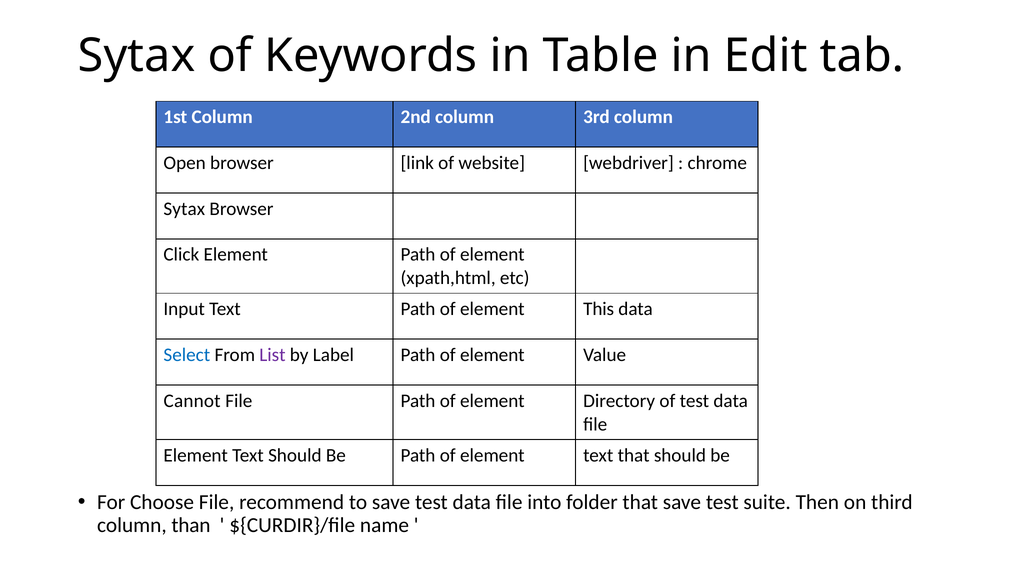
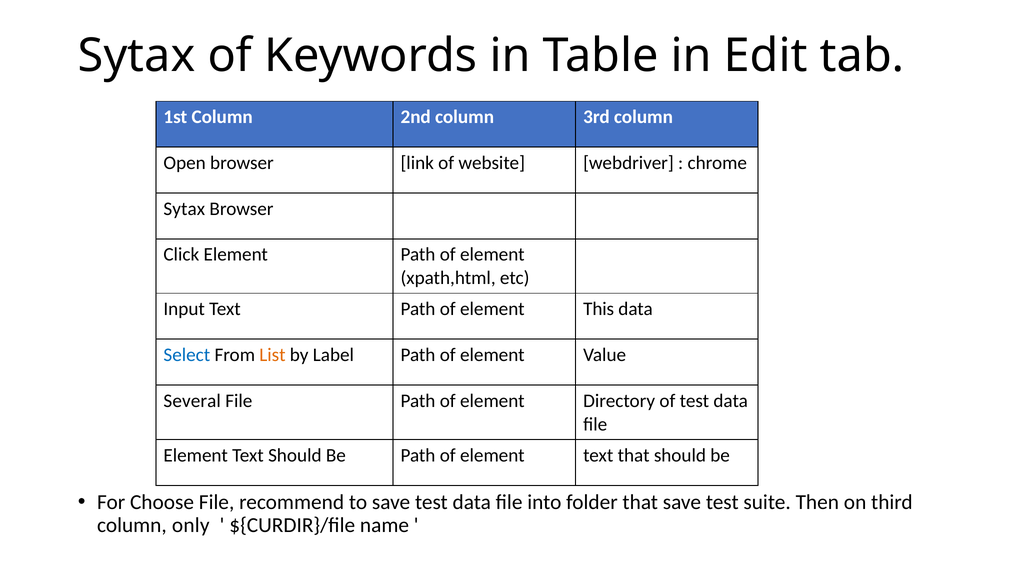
List colour: purple -> orange (272, 355)
Cannot: Cannot -> Several (192, 401)
than: than -> only (191, 525)
